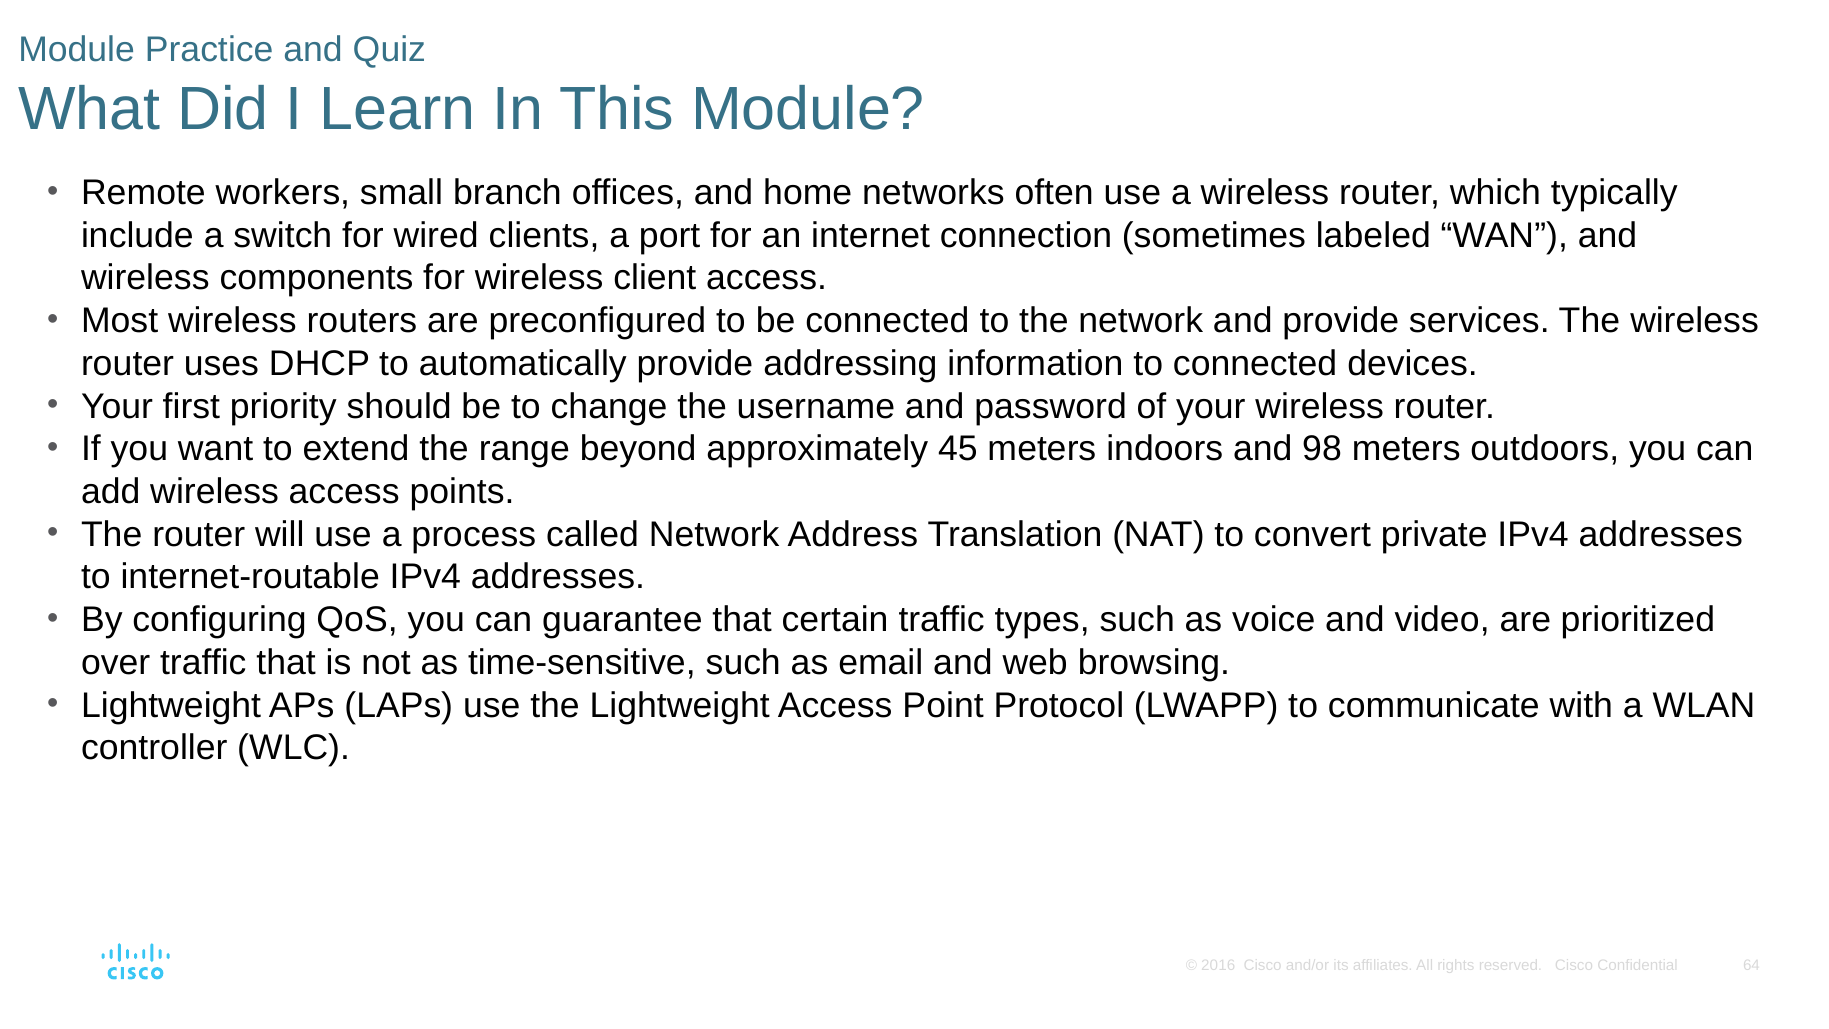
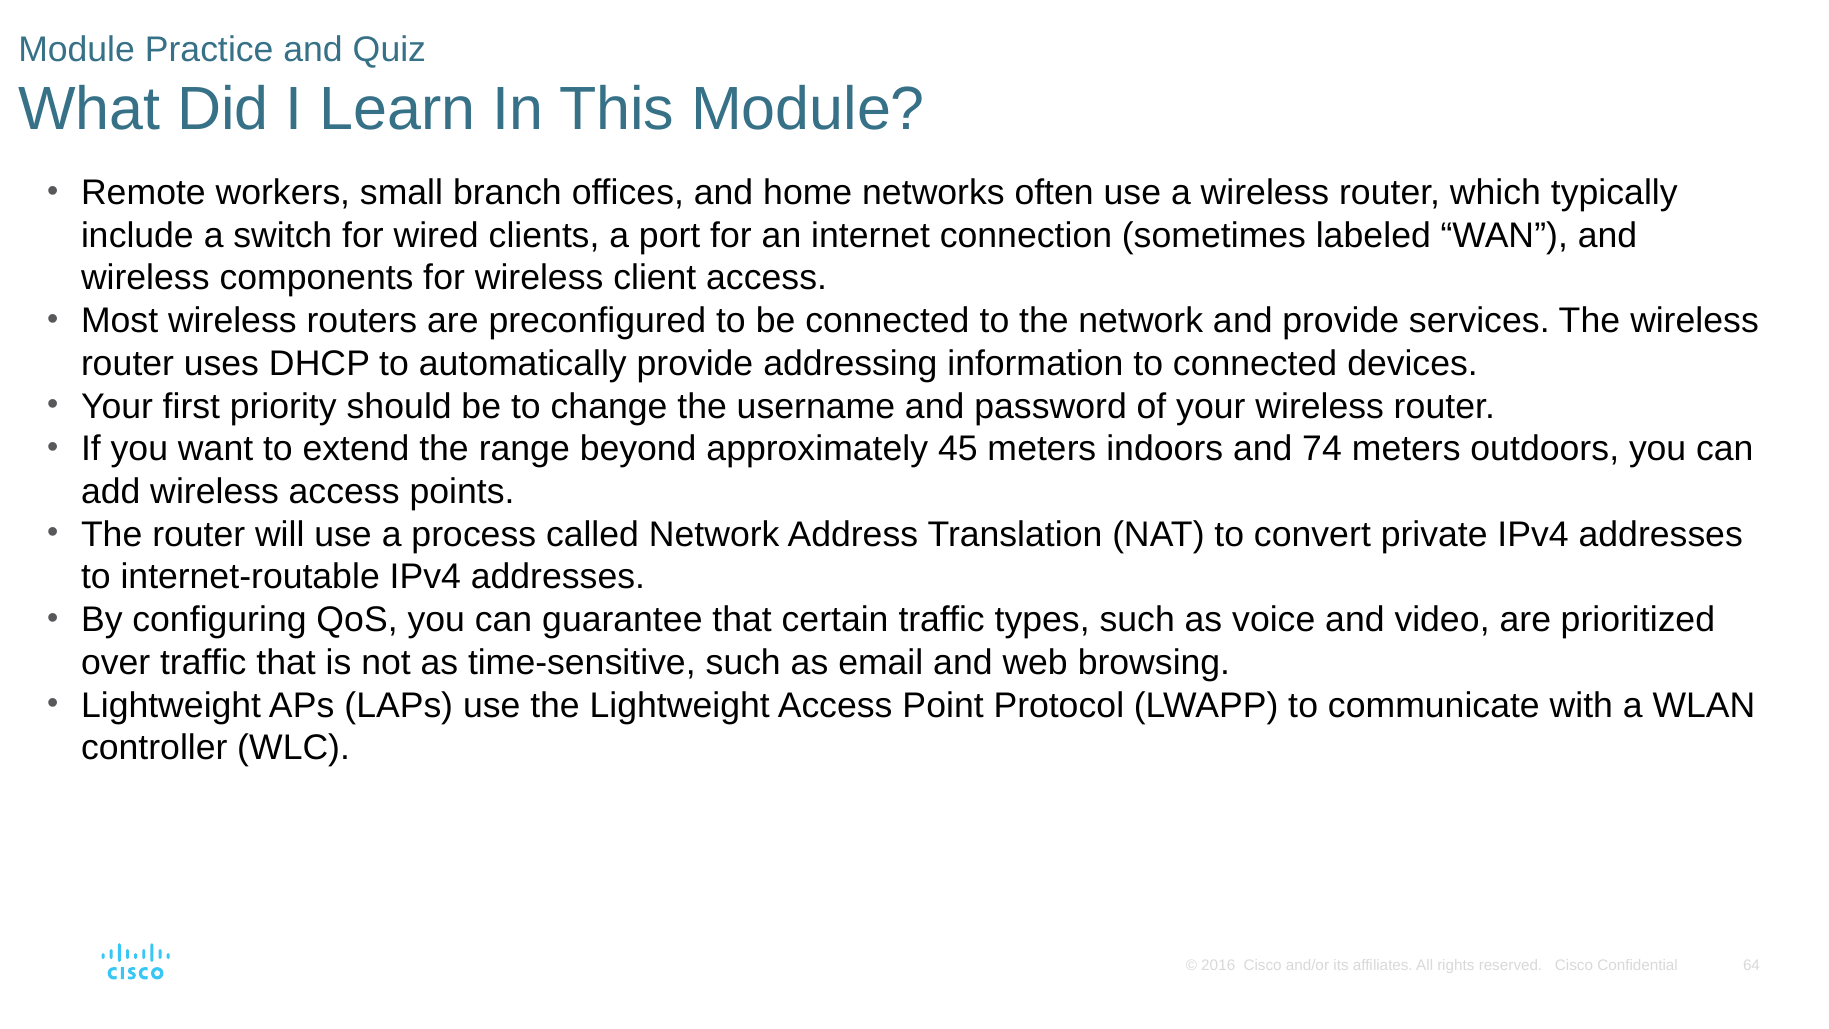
98: 98 -> 74 (1322, 449)
